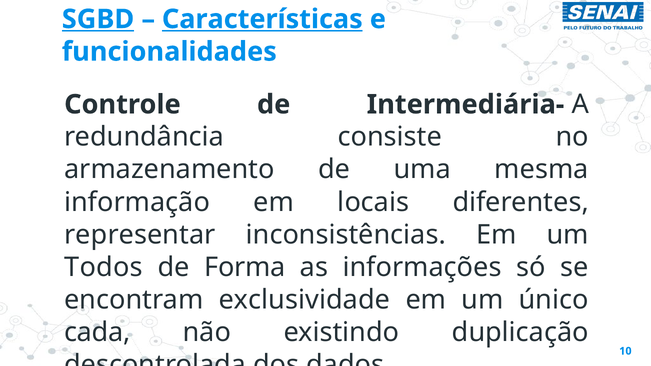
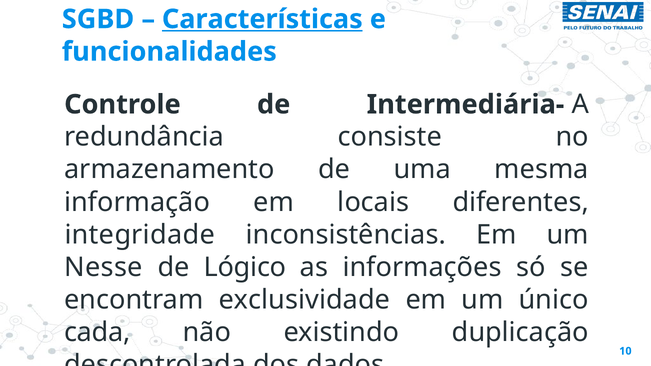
SGBD underline: present -> none (98, 19)
representar: representar -> integridade (140, 235)
Todos: Todos -> Nesse (104, 267)
Forma: Forma -> Lógico (245, 267)
